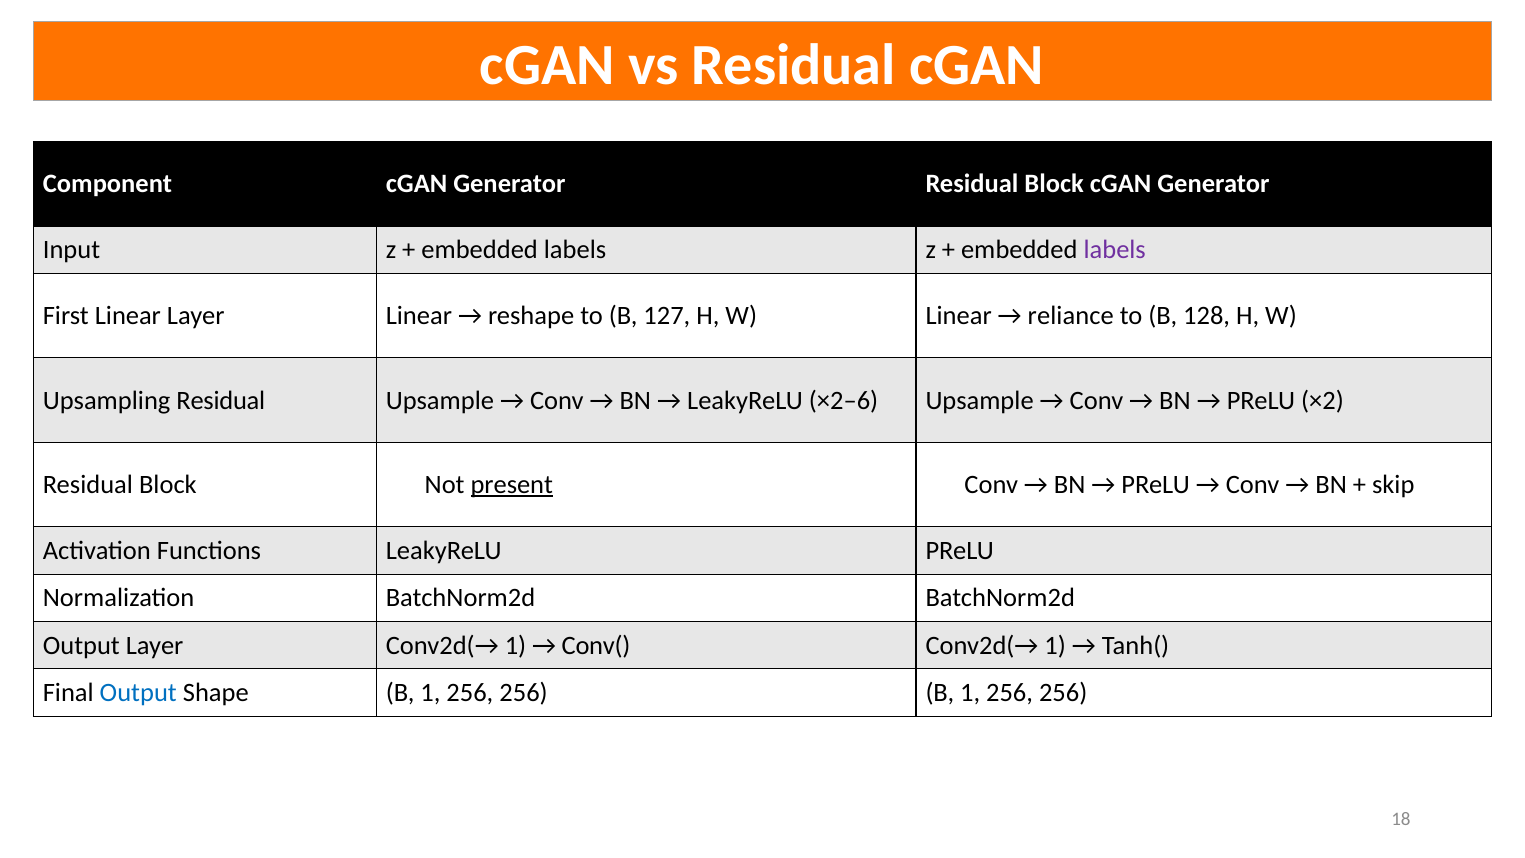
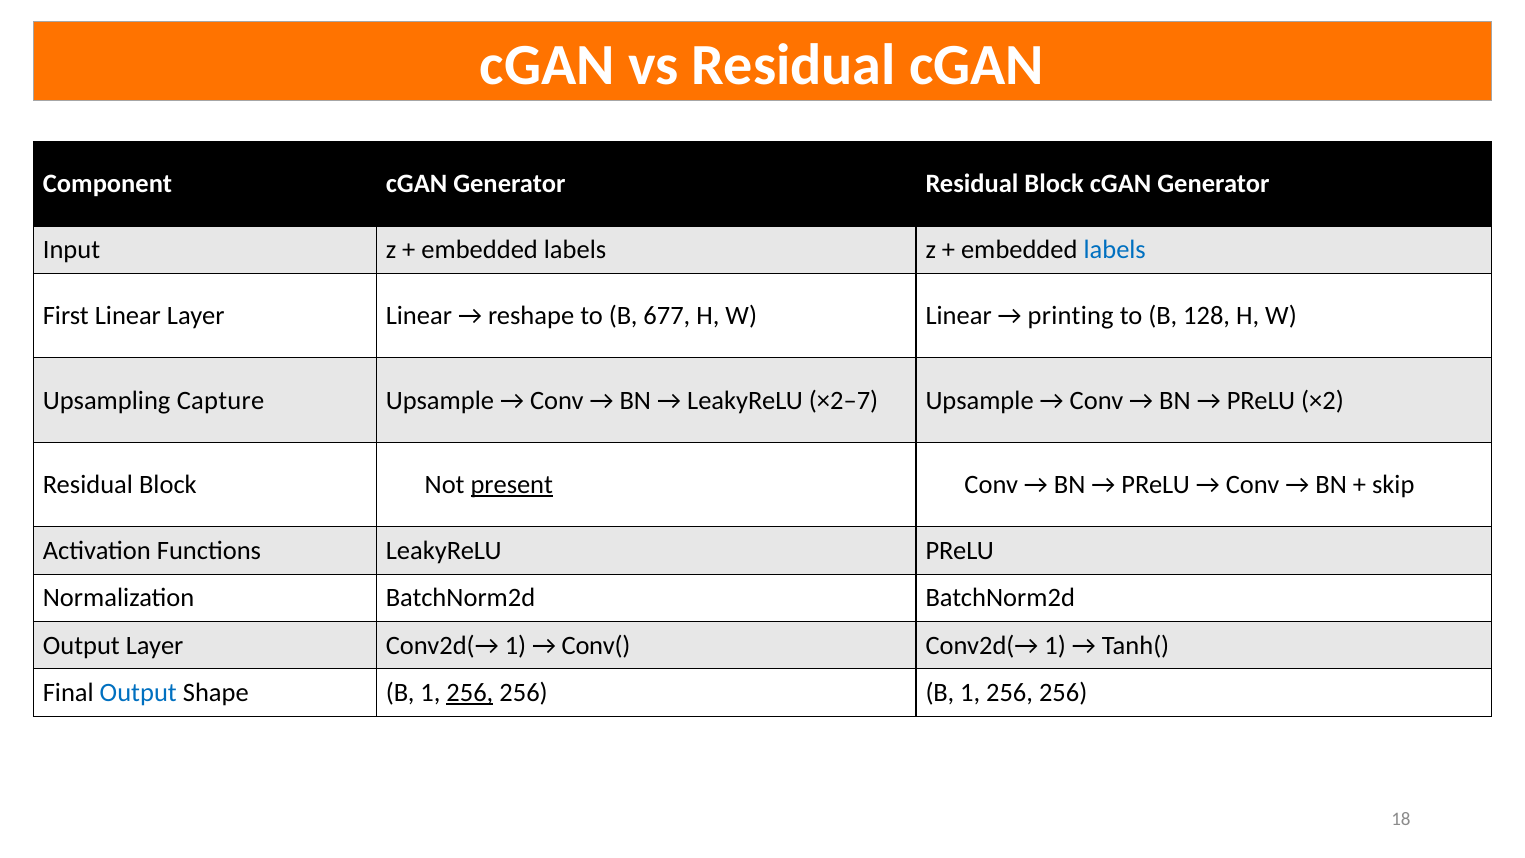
labels colour: purple -> blue (1115, 250)
127: 127 -> 677 (667, 316)
reliance: reliance -> printing (1071, 316)
Upsampling Residual: Residual -> Capture (221, 400)
×2–6: ×2–6 -> ×2–7 (844, 400)
256 underline: none -> present (470, 693)
